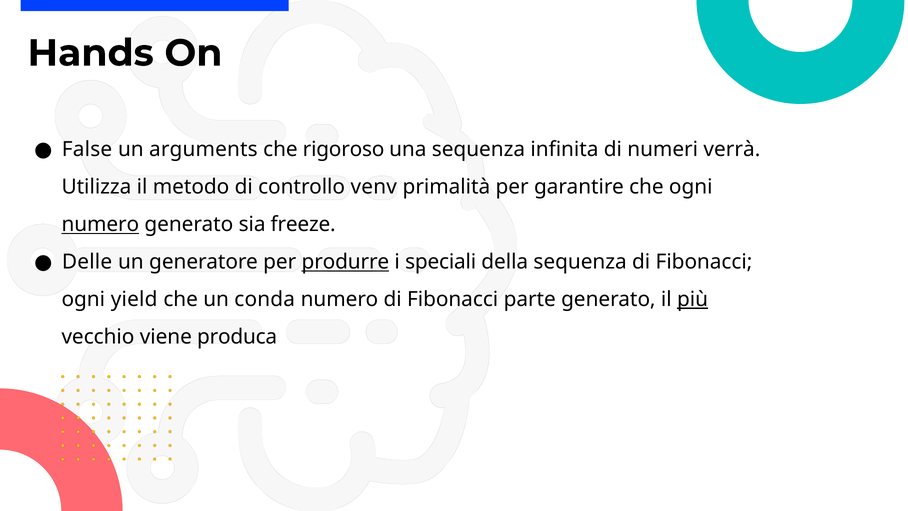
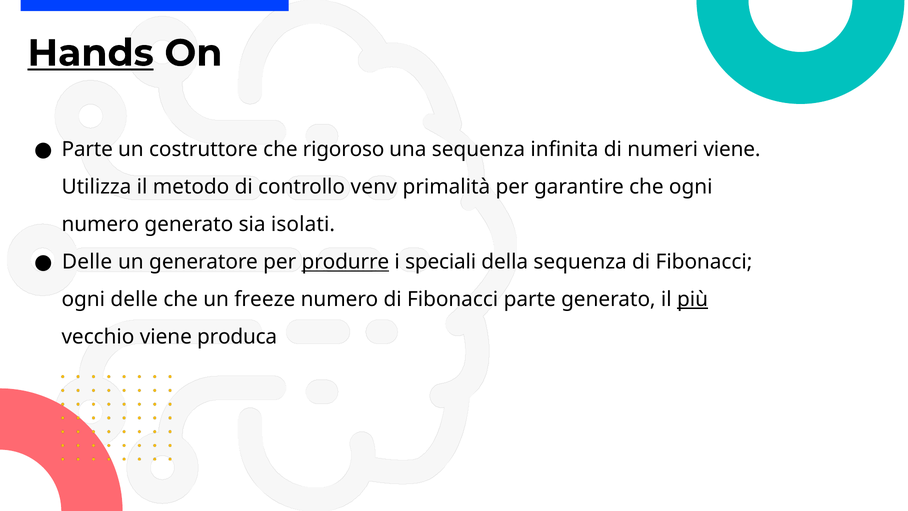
Hands underline: none -> present (91, 53)
False: False -> Parte (87, 150)
arguments: arguments -> costruttore (203, 150)
numeri verrà: verrà -> viene (732, 150)
numero underline: present -> none (100, 224)
freeze: freeze -> isolati (303, 224)
ogni yield: yield -> delle (134, 299)
conda: conda -> freeze (265, 299)
